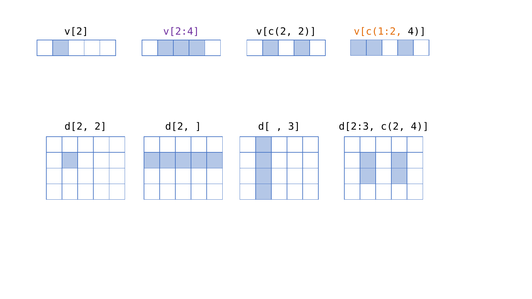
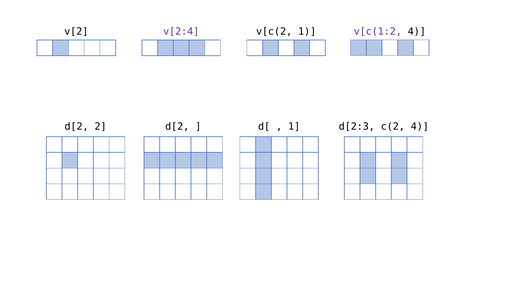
v[c(1:2 colour: orange -> purple (378, 31)
v[c(2 2: 2 -> 1 (307, 32)
3: 3 -> 1 (294, 127)
